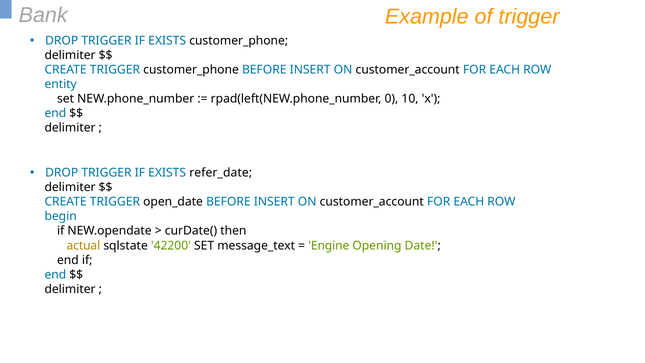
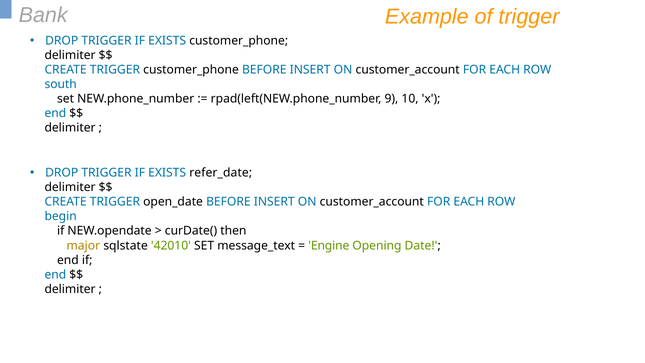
entity: entity -> south (61, 84)
0: 0 -> 9 (391, 99)
actual: actual -> major (83, 245)
42200: 42200 -> 42010 (171, 245)
